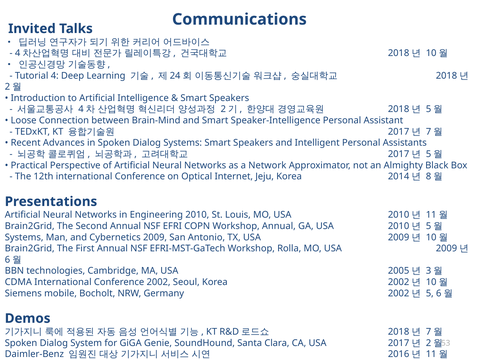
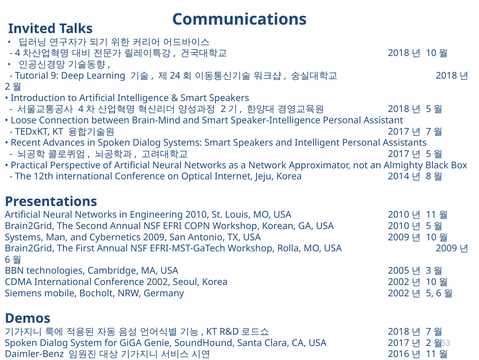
4: 4 -> 9 (55, 75)
Workshop Annual: Annual -> Korean (279, 226)
